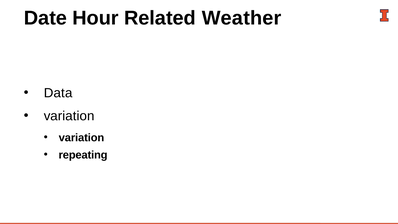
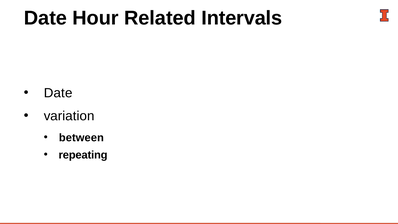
Weather: Weather -> Intervals (242, 18)
Data: Data -> Date (58, 93)
variation: variation -> between (81, 138)
